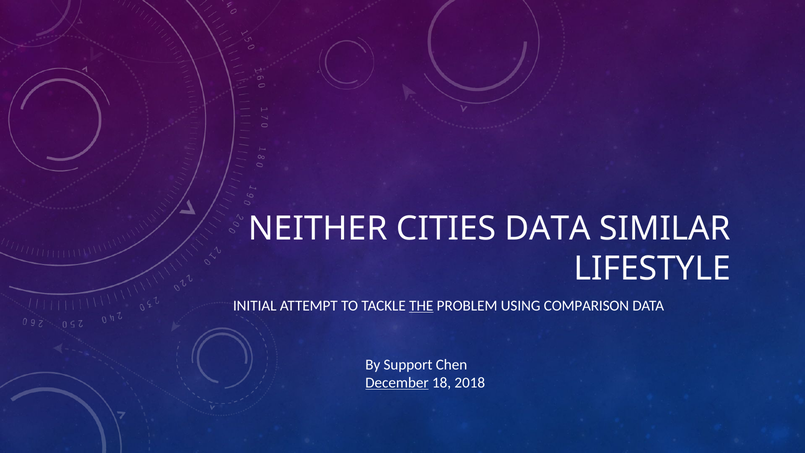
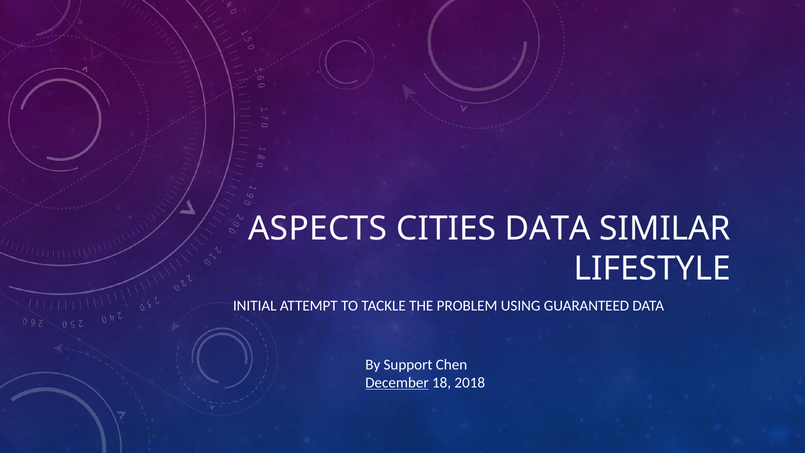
NEITHER: NEITHER -> ASPECTS (318, 229)
THE underline: present -> none (421, 306)
COMPARISON: COMPARISON -> GUARANTEED (586, 306)
